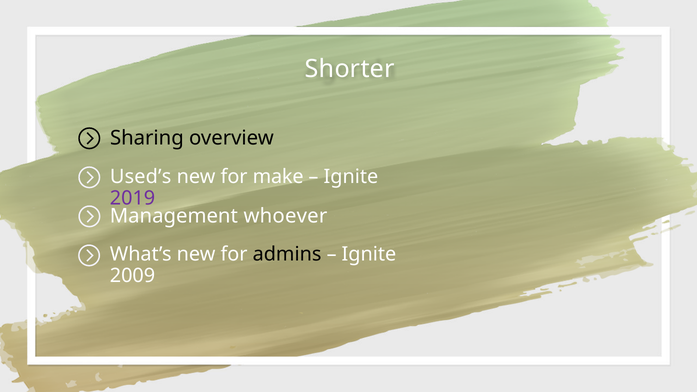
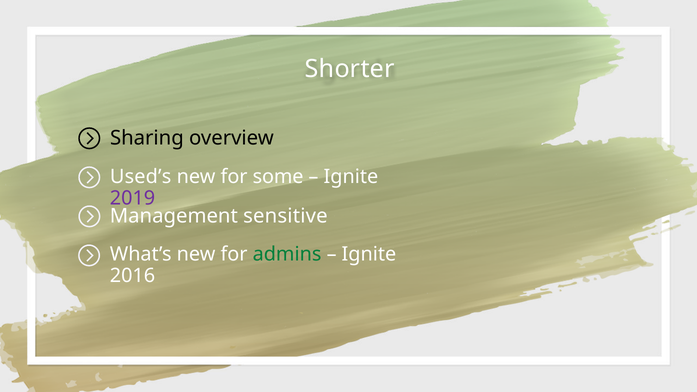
make: make -> some (278, 177)
whoever: whoever -> sensitive (285, 216)
admins colour: black -> green (287, 254)
2009: 2009 -> 2016 (132, 276)
